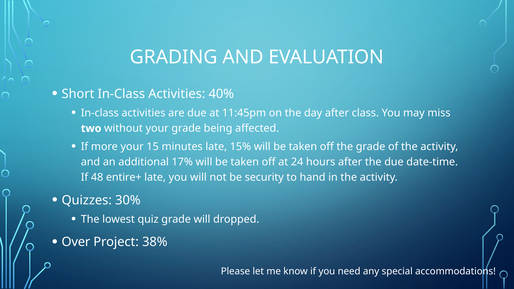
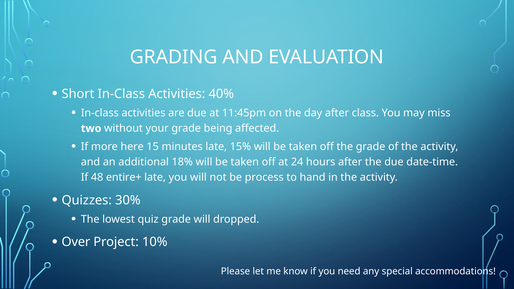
more your: your -> here (132, 147)
17%: 17% -> 18% (182, 162)
security: security -> process (264, 177)
38%: 38% -> 10% (155, 242)
